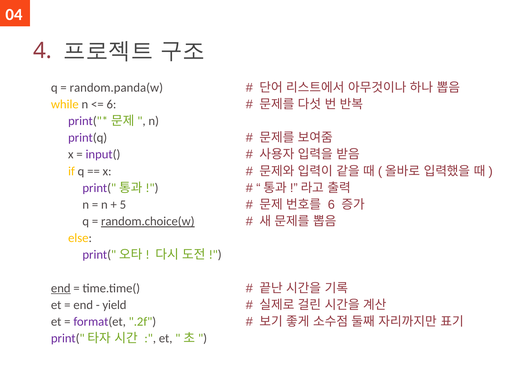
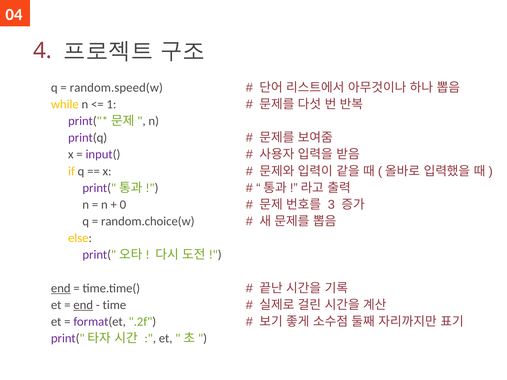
random.panda(w: random.panda(w -> random.speed(w (116, 88)
6: 6 -> 1 (111, 104)
6: 6 -> 3 (331, 205)
5: 5 -> 0 (123, 205)
random.choice(w underline: present -> none (148, 221)
end underline: none -> present (83, 305)
yield: yield -> time (114, 305)
